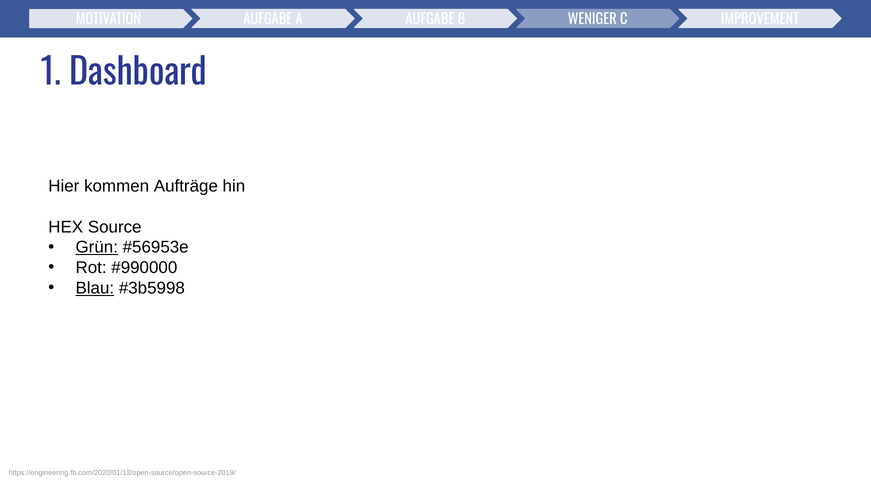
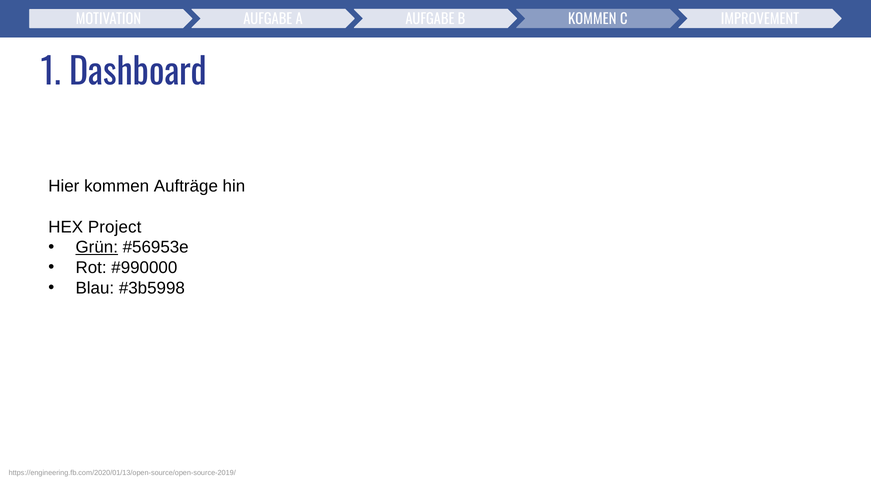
WENIGER: WENIGER -> KOMMEN (592, 19)
Source: Source -> Project (115, 227)
Blau underline: present -> none (95, 288)
